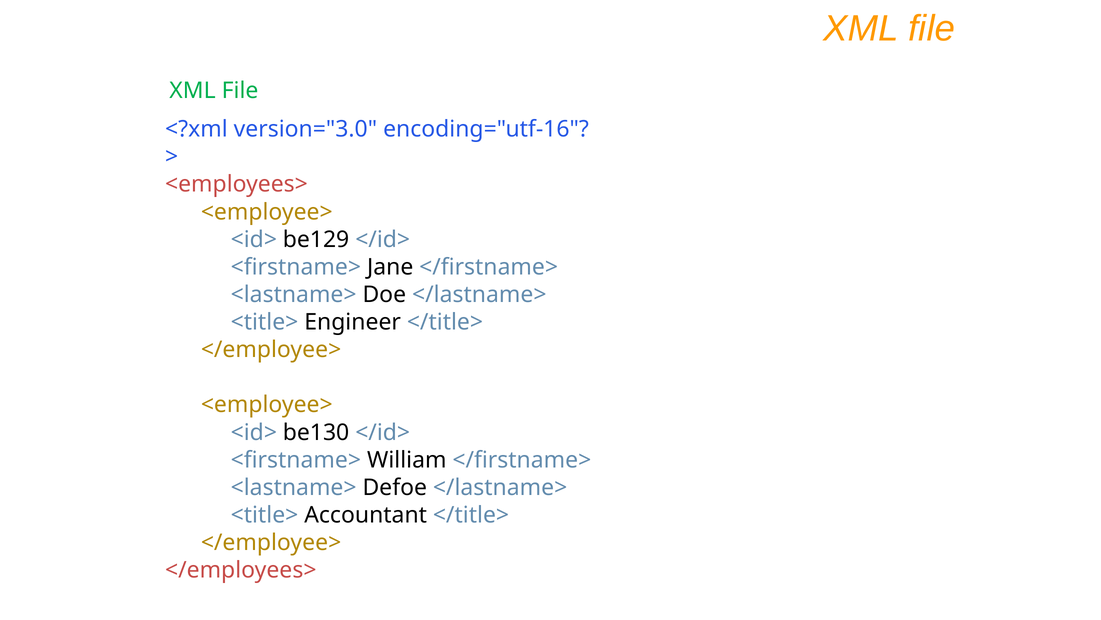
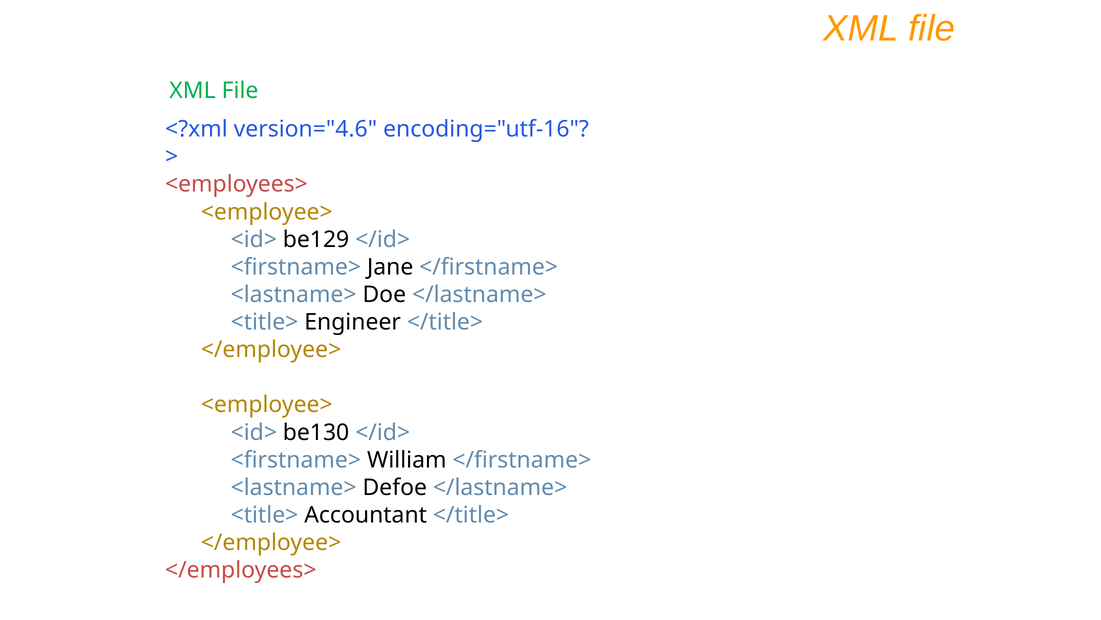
version="3.0: version="3.0 -> version="4.6 (305, 129)
